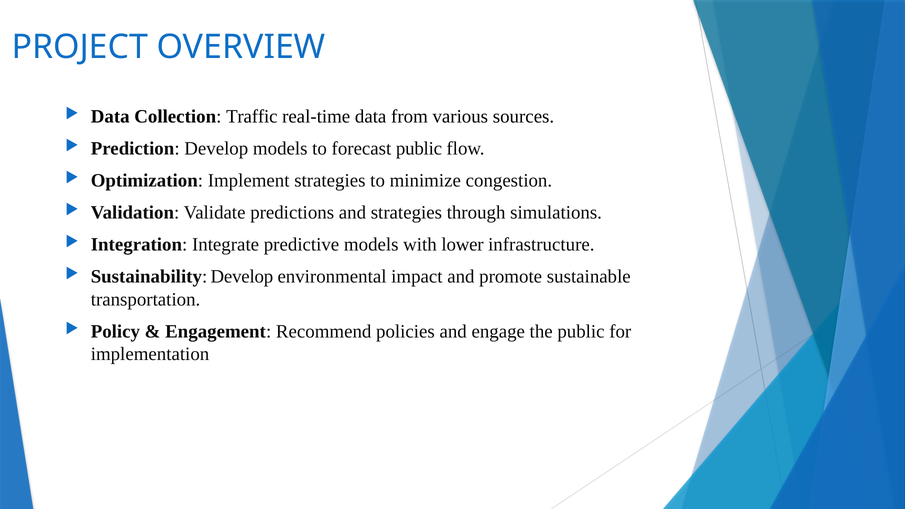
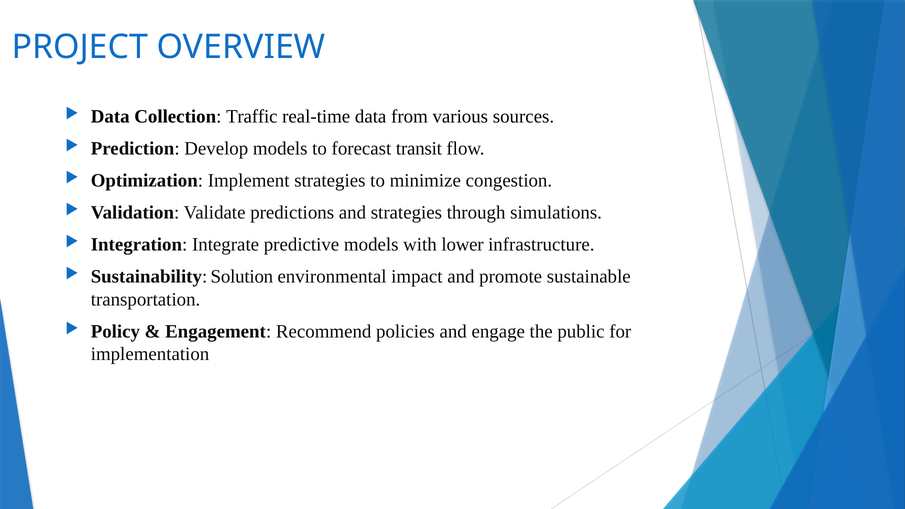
forecast public: public -> transit (419, 148)
Sustainability Develop: Develop -> Solution (242, 277)
